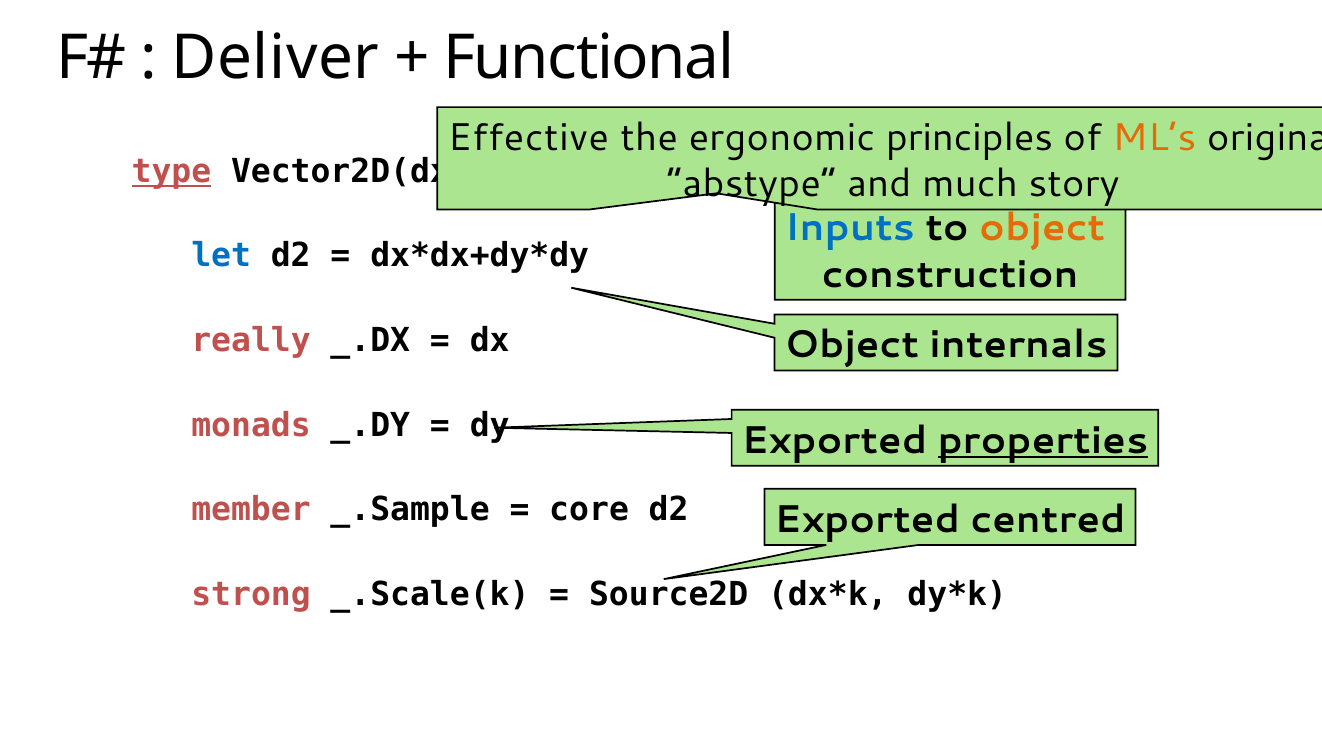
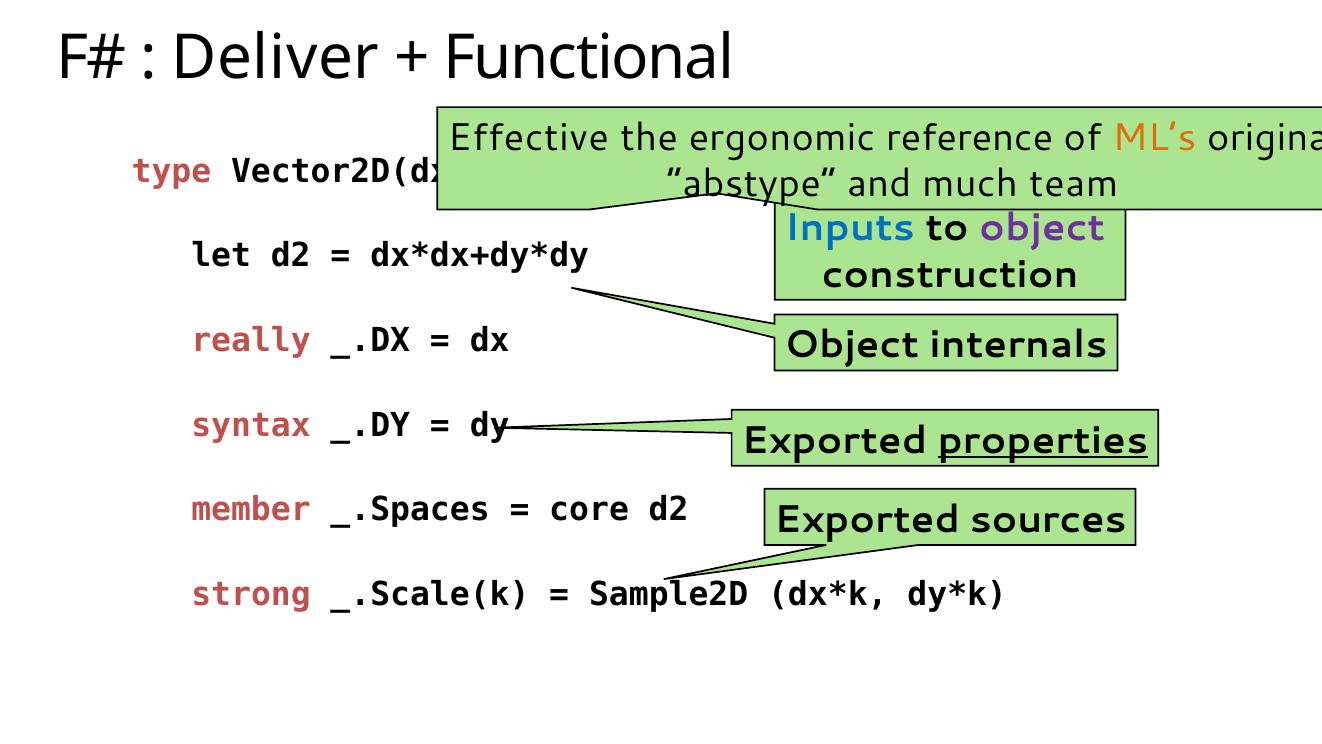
principles: principles -> reference (970, 138)
type underline: present -> none (171, 171)
story: story -> team (1074, 184)
object colour: orange -> purple (1042, 228)
let colour: blue -> black (221, 256)
monads: monads -> syntax (251, 425)
_.Sample: _.Sample -> _.Spaces (410, 510)
centred: centred -> sources (1048, 519)
Source2D: Source2D -> Sample2D (669, 594)
